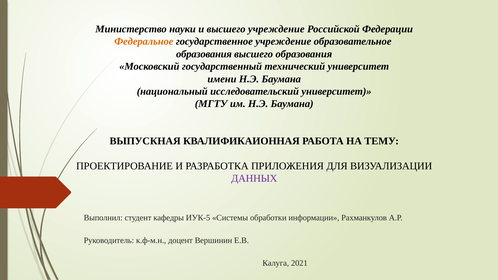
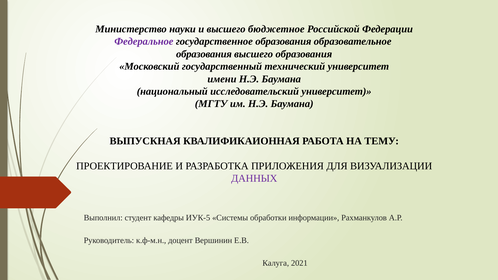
высшего учреждение: учреждение -> бюджетное (276, 29)
Федеральное colour: orange -> purple (144, 42)
государственное учреждение: учреждение -> образования (283, 42)
